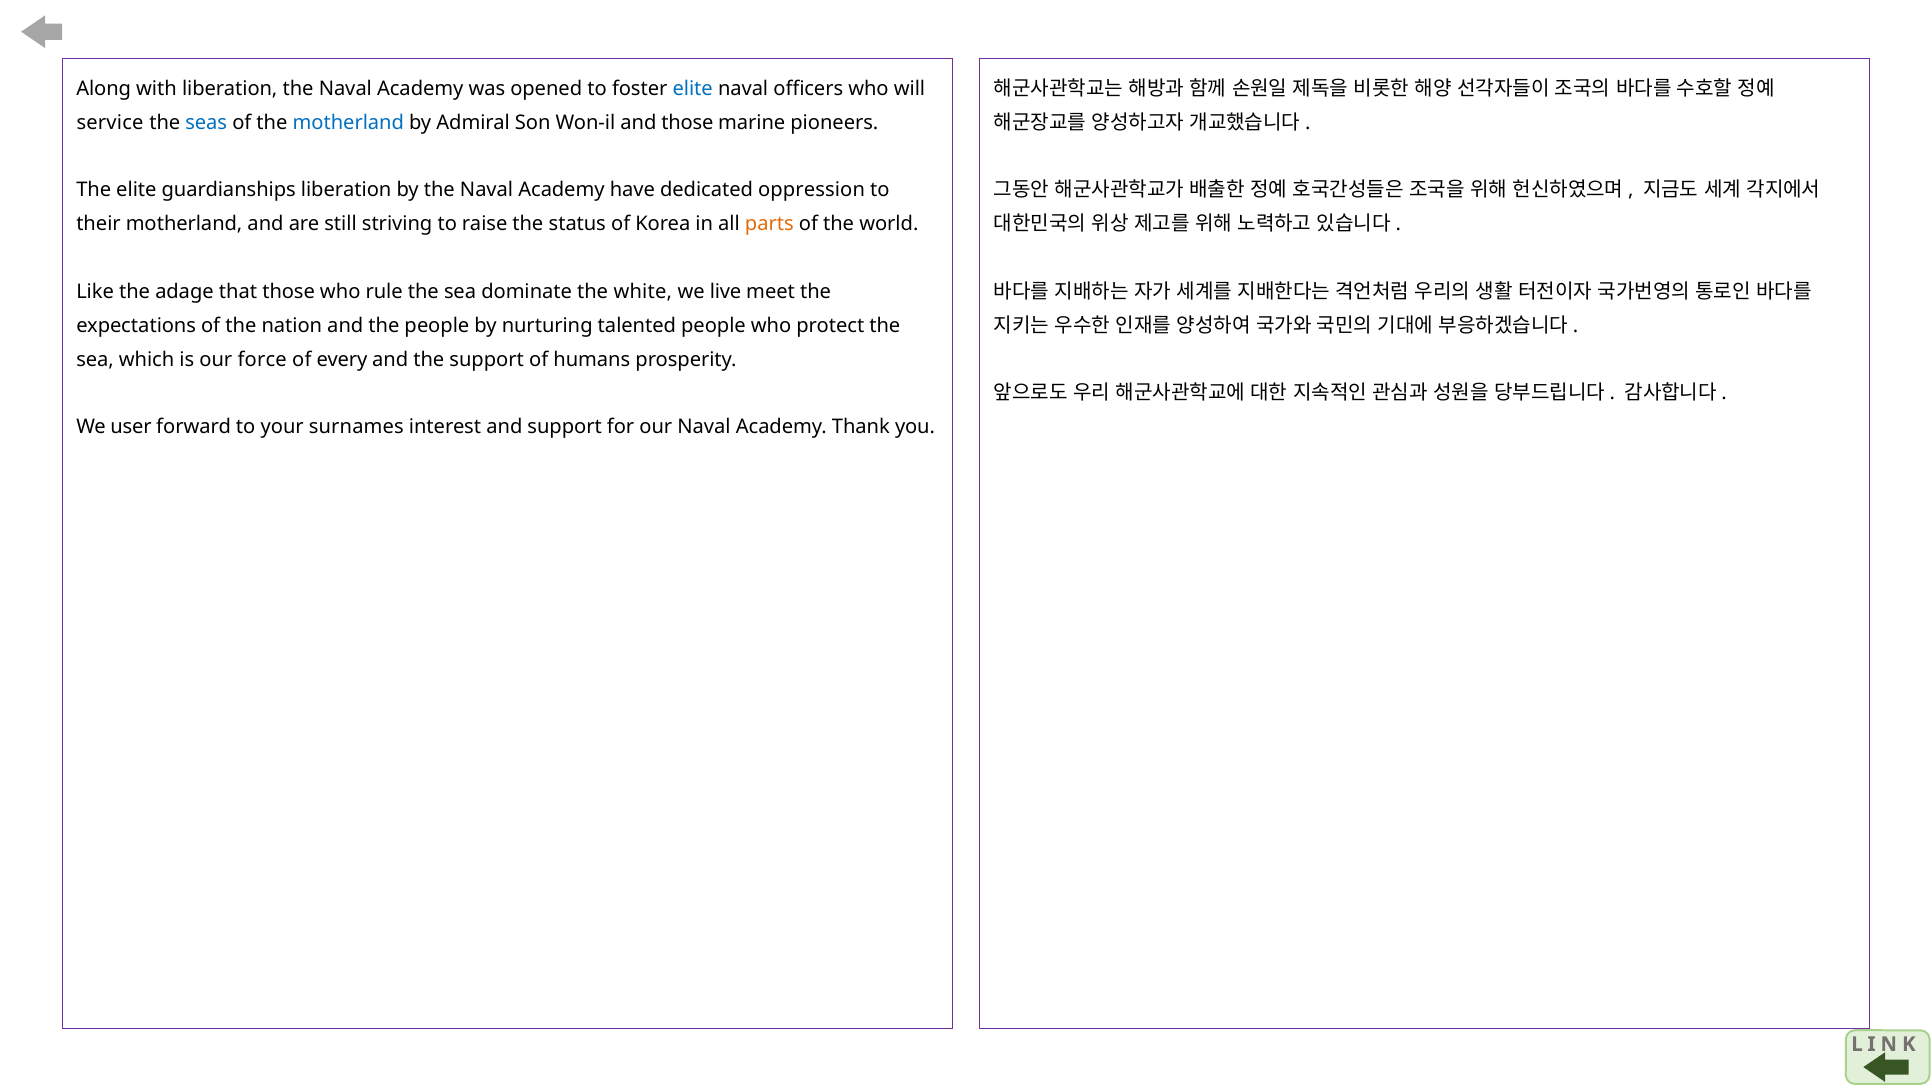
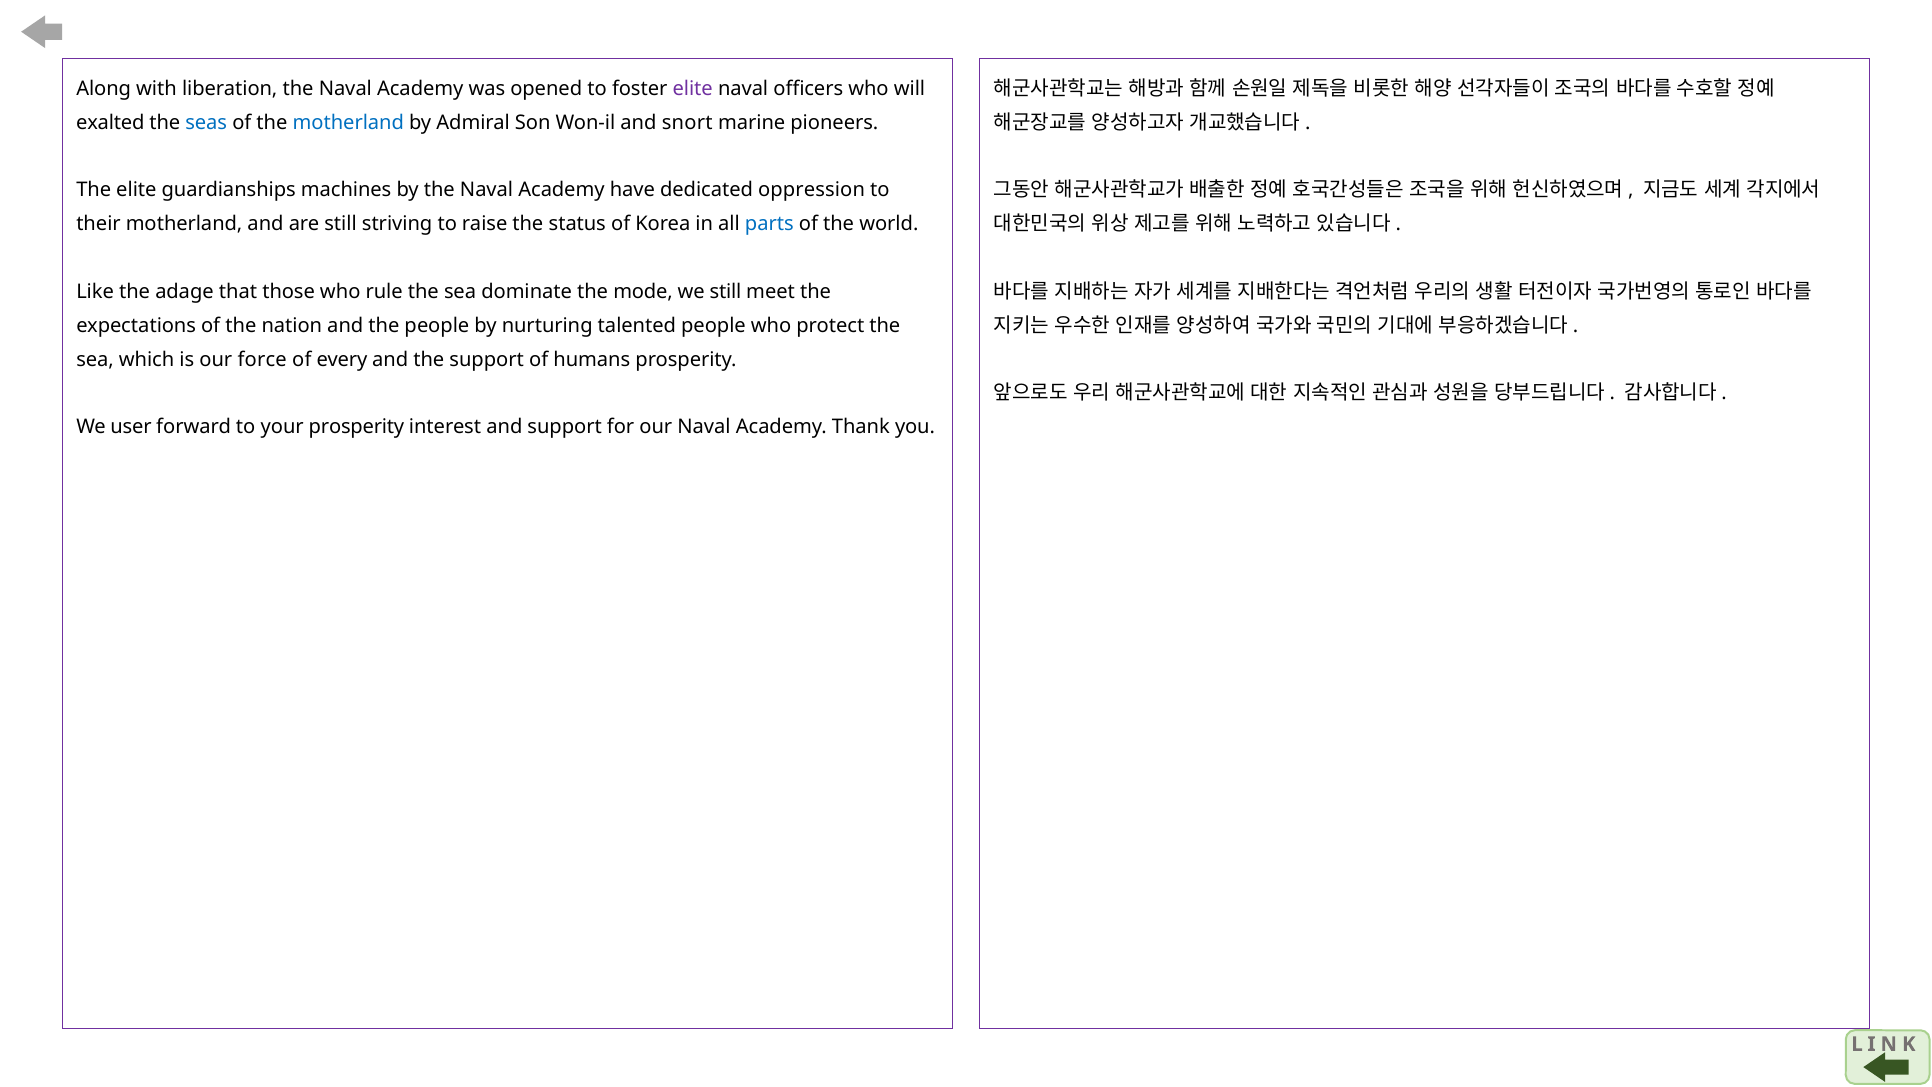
elite colour: blue -> purple (693, 89)
service: service -> exalted (110, 123)
and those: those -> snort (687, 123)
guardianships liberation: liberation -> machines (346, 190)
parts colour: orange -> blue (769, 224)
white: white -> mode (643, 292)
we live: live -> still (725, 292)
your surnames: surnames -> prosperity (356, 427)
